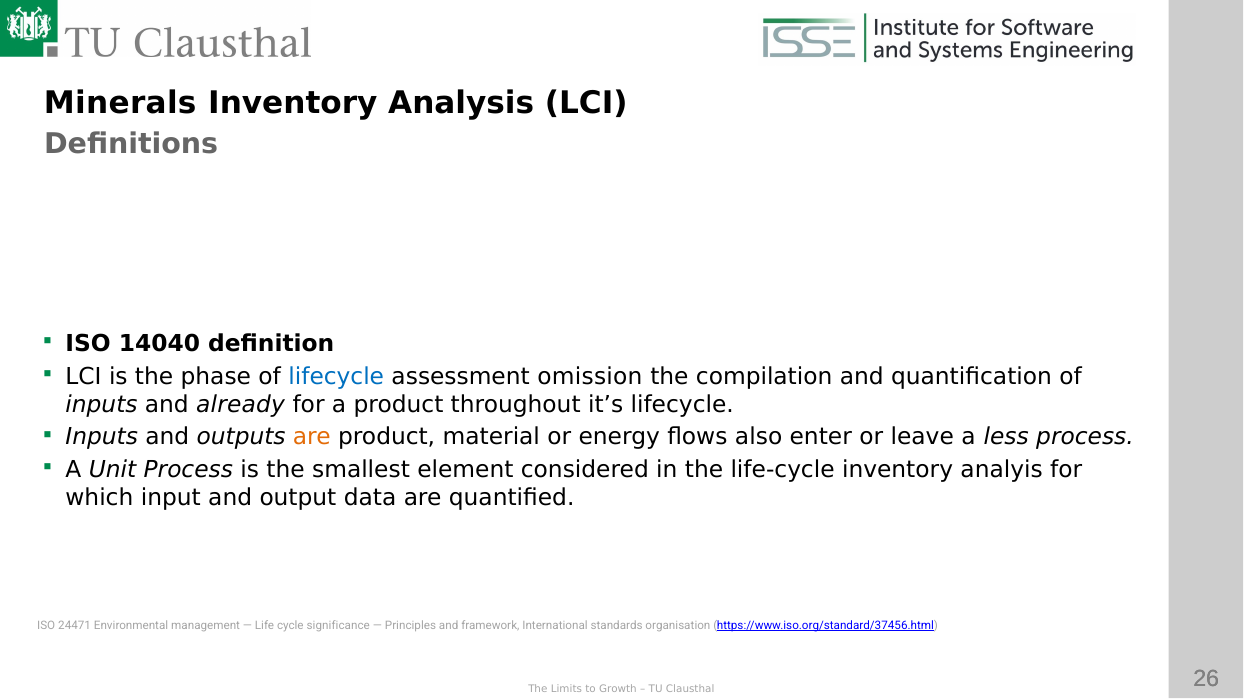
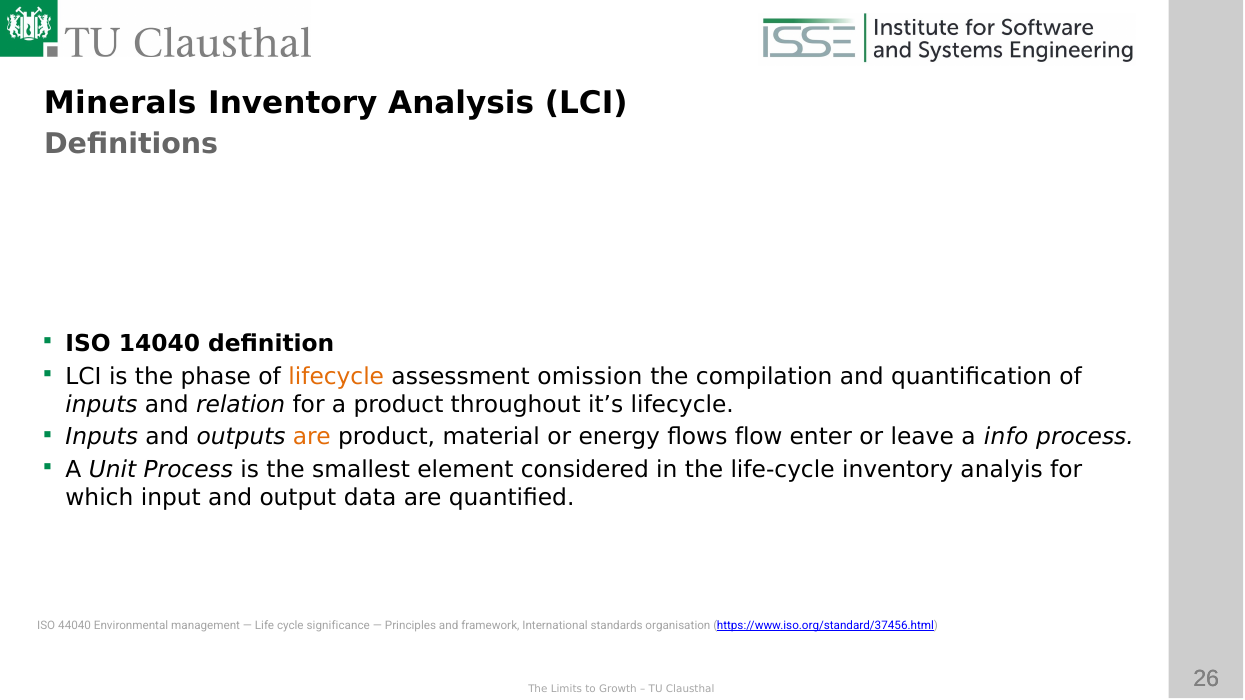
lifecycle colour: blue -> orange (336, 377)
already: already -> relation (241, 405)
also: also -> flow (759, 437)
less: less -> info (1006, 437)
24471: 24471 -> 44040 (75, 625)
